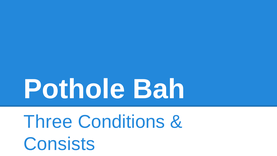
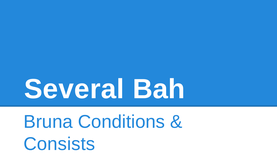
Pothole: Pothole -> Several (74, 89)
Three: Three -> Bruna (48, 122)
